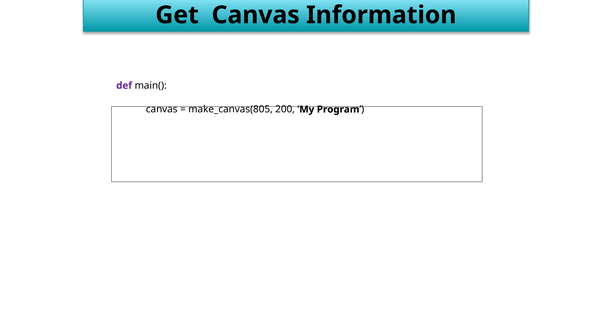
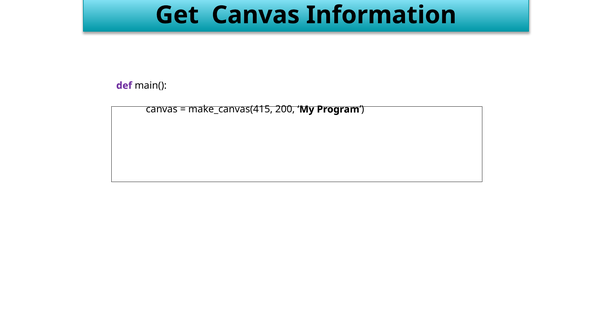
make_canvas(805: make_canvas(805 -> make_canvas(415 (231, 109)
